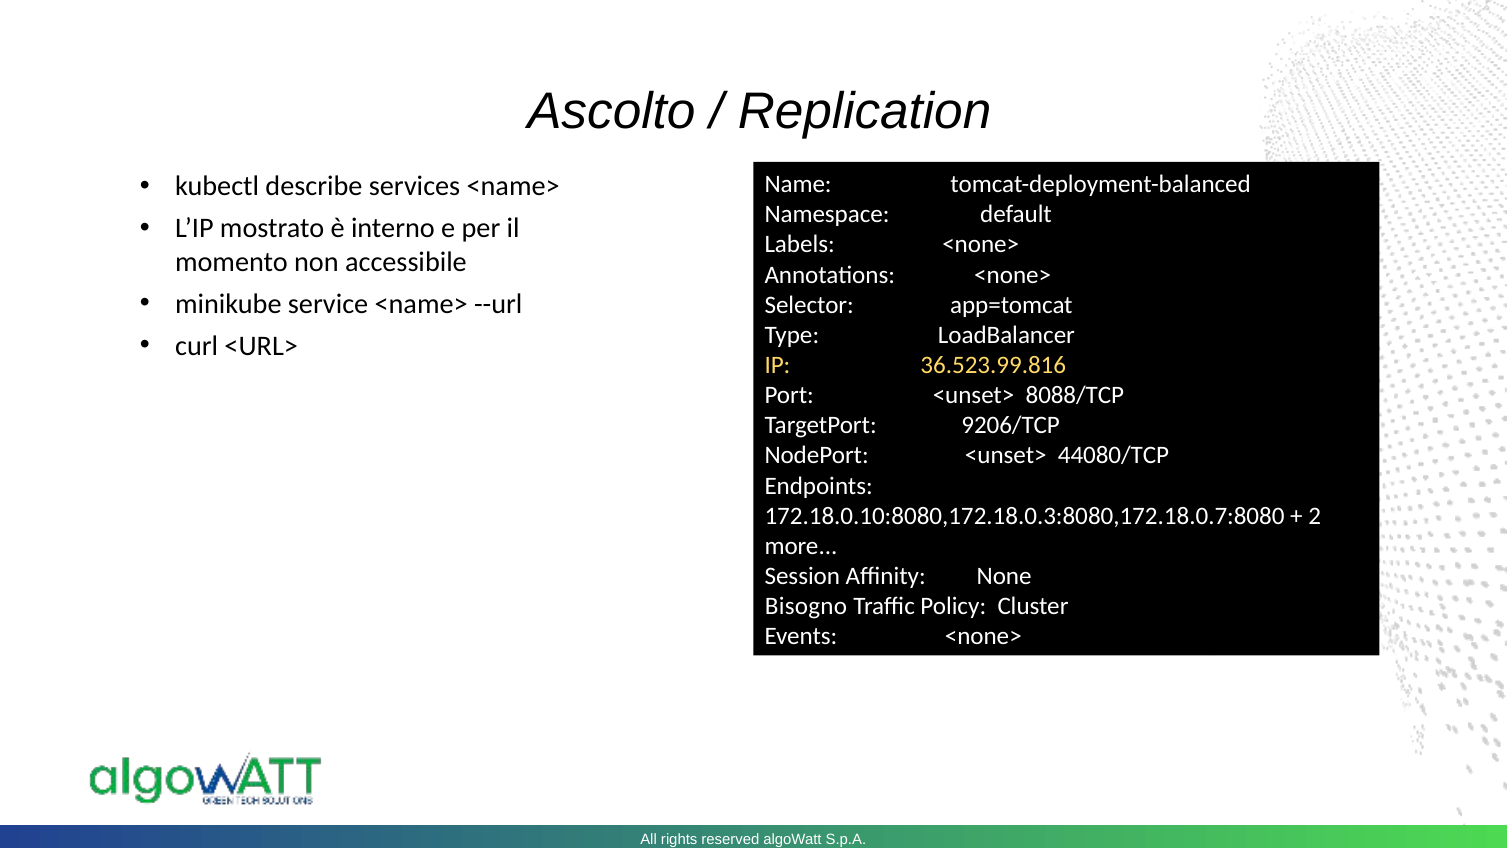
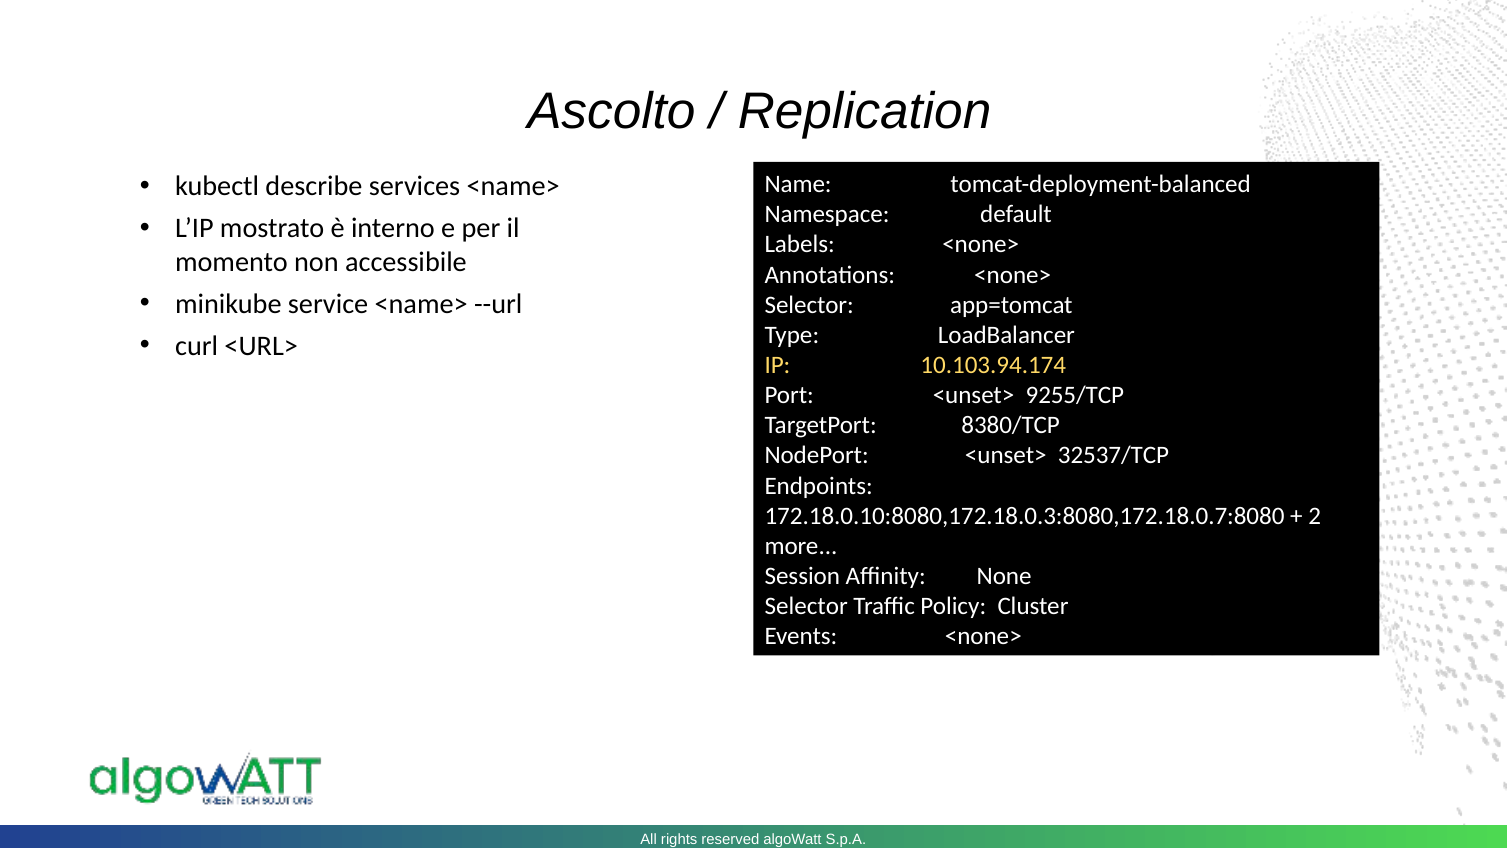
36.523.99.816: 36.523.99.816 -> 10.103.94.174 (993, 365)
8088/TCP: 8088/TCP -> 9255/TCP (1075, 395)
9206/TCP: 9206/TCP -> 8380/TCP (1011, 425)
44080/TCP: 44080/TCP -> 32537/TCP (1113, 455)
Bisogno: Bisogno -> Selector (806, 606)
